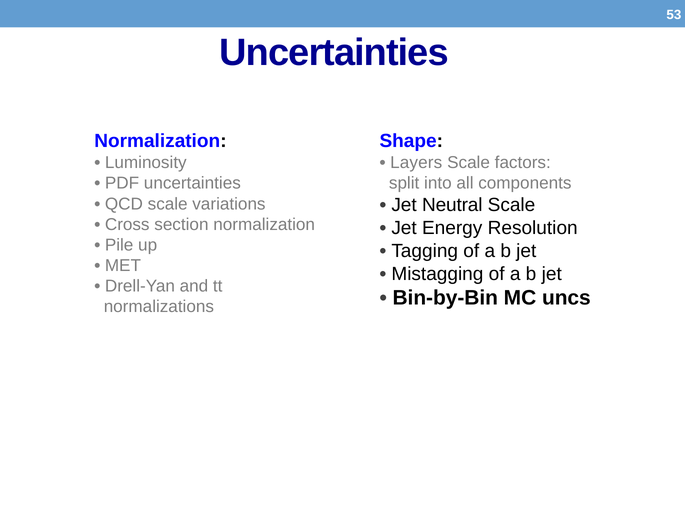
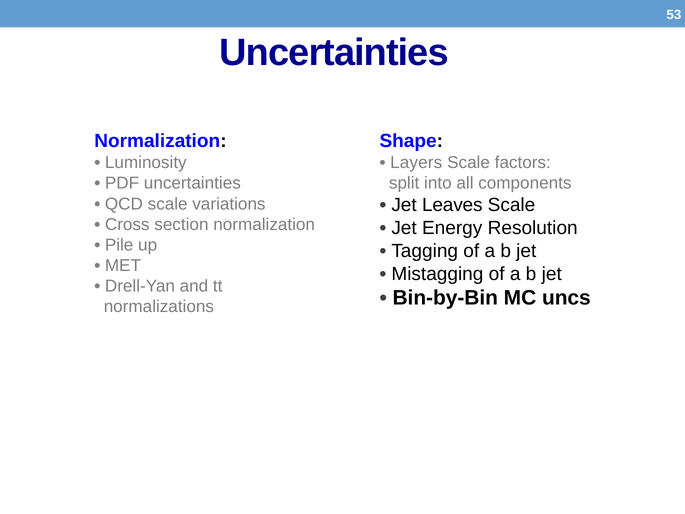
Neutral: Neutral -> Leaves (452, 205)
